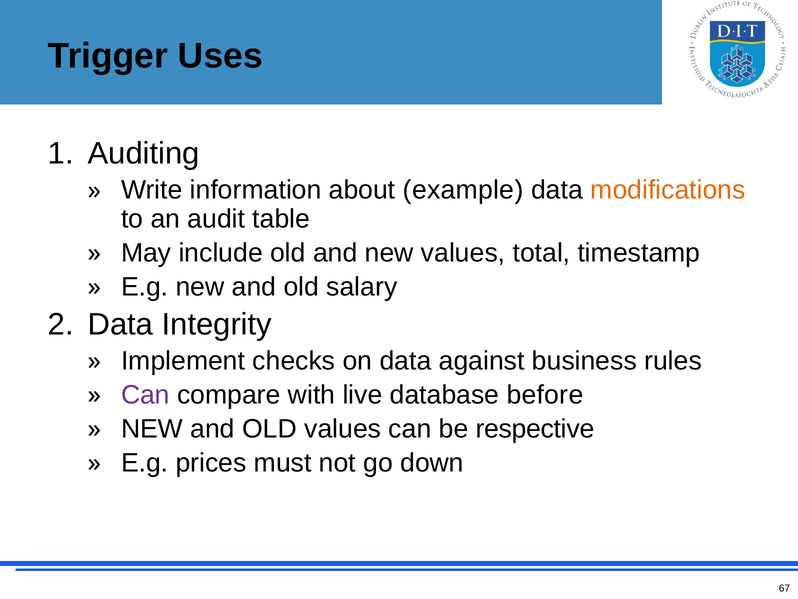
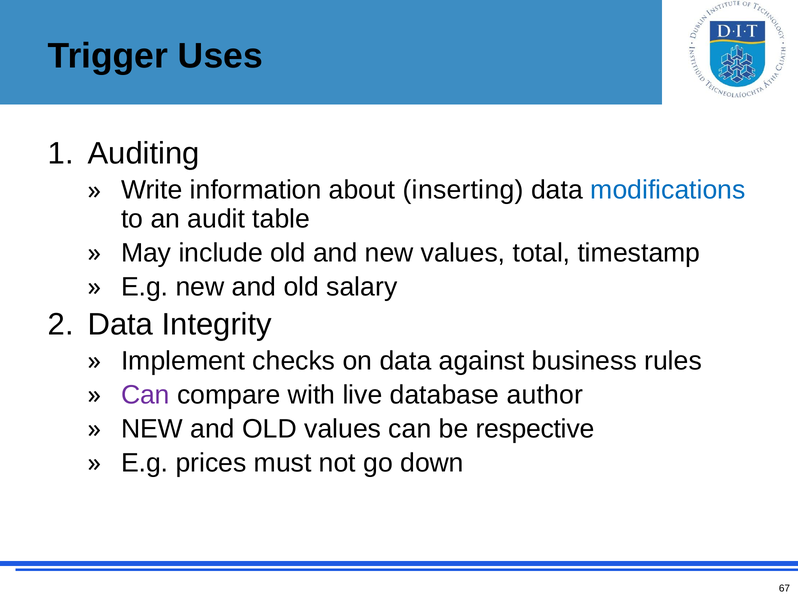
example: example -> inserting (463, 190)
modifications colour: orange -> blue (668, 190)
before: before -> author (545, 395)
